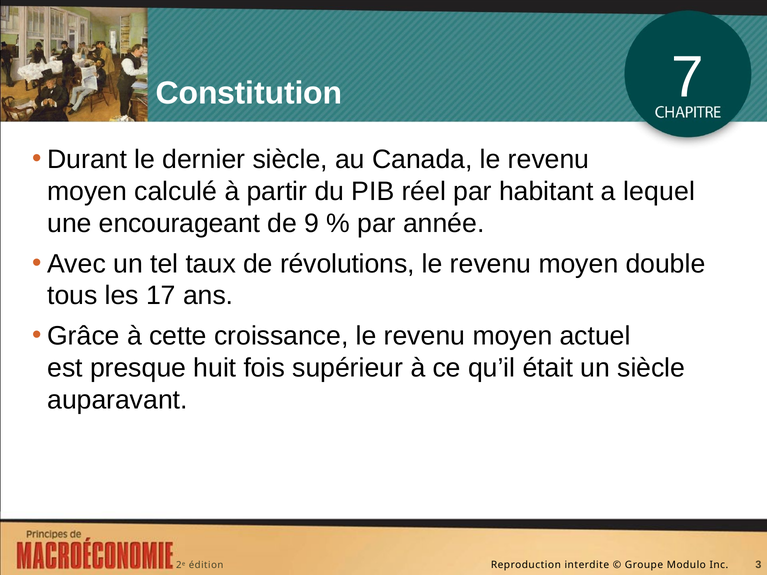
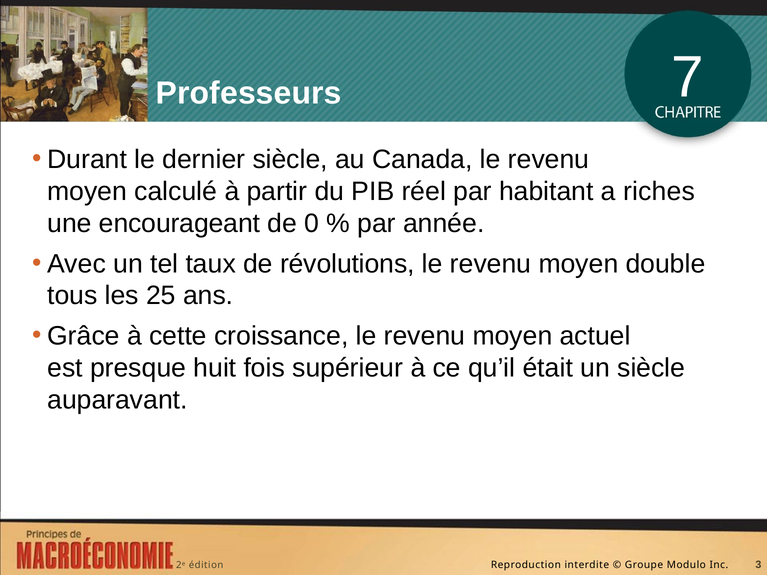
Constitution: Constitution -> Professeurs (249, 93)
lequel: lequel -> riches (659, 191)
9: 9 -> 0 (312, 223)
17: 17 -> 25 (161, 296)
